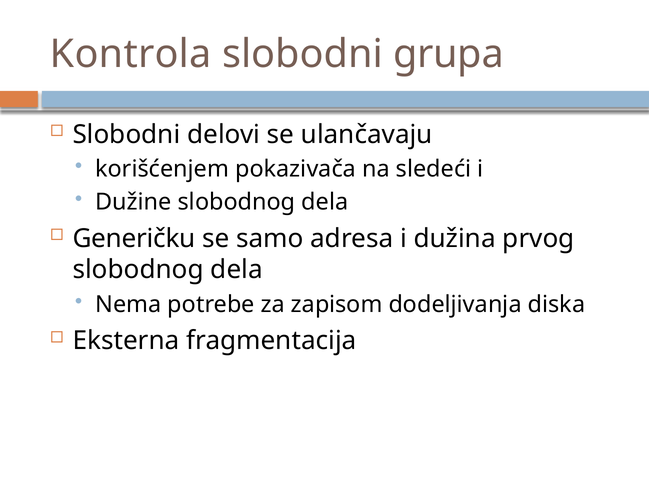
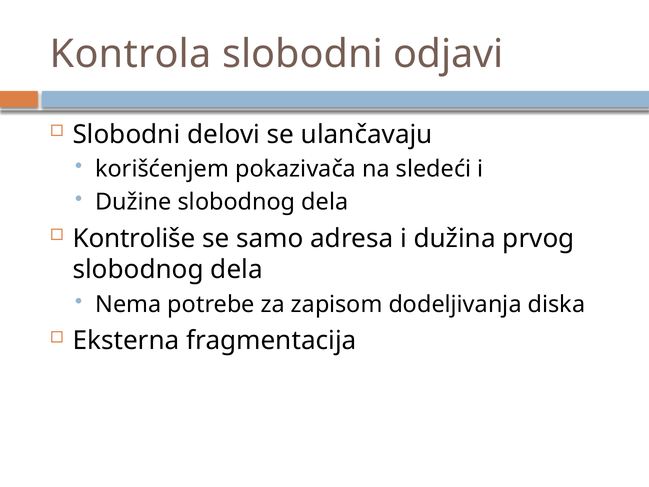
grupa: grupa -> odjavi (448, 54)
Generičku: Generičku -> Kontroliše (134, 238)
